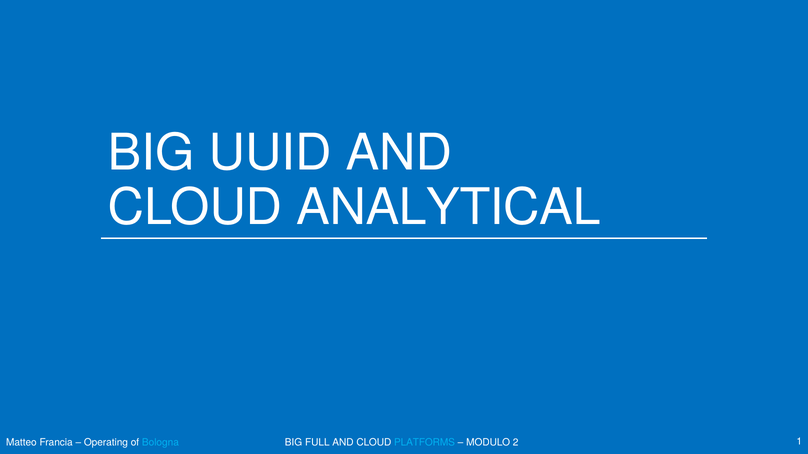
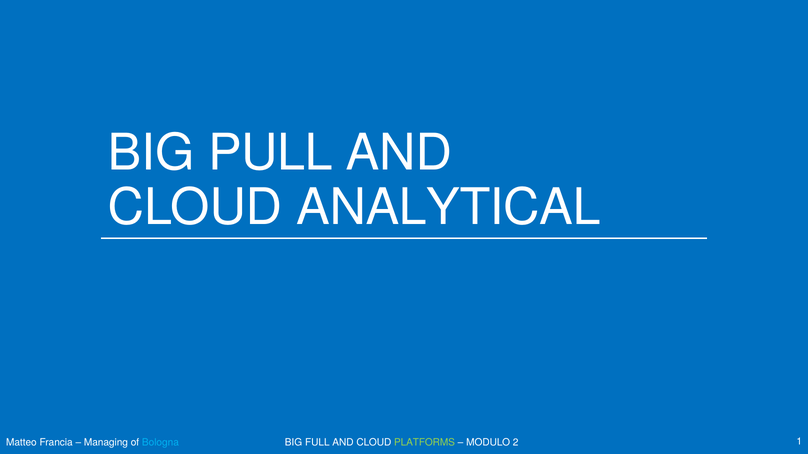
UUID: UUID -> PULL (271, 153)
Operating: Operating -> Managing (106, 443)
PLATFORMS colour: light blue -> light green (424, 443)
